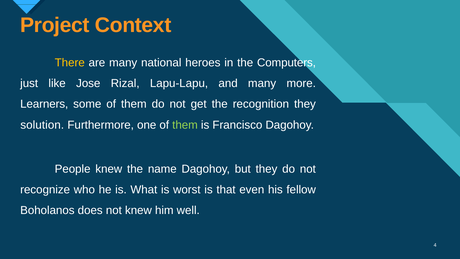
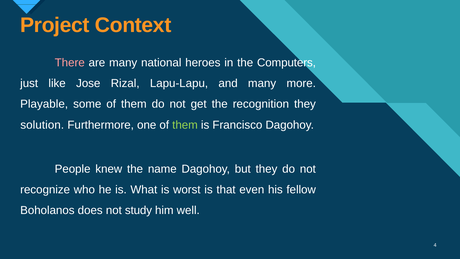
There colour: yellow -> pink (70, 63)
Learners: Learners -> Playable (44, 104)
not knew: knew -> study (138, 210)
